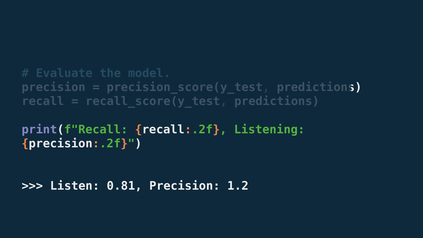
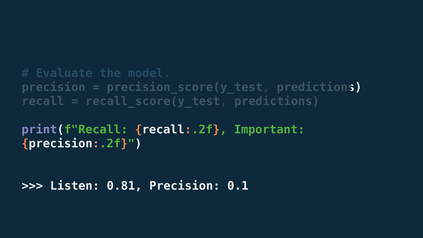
Listening: Listening -> Important (269, 130)
1.2: 1.2 -> 0.1 (238, 186)
